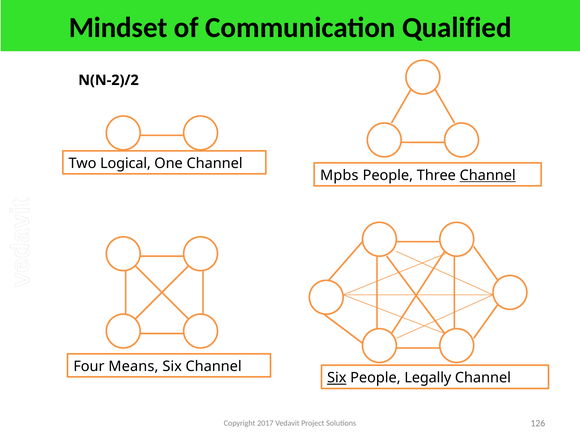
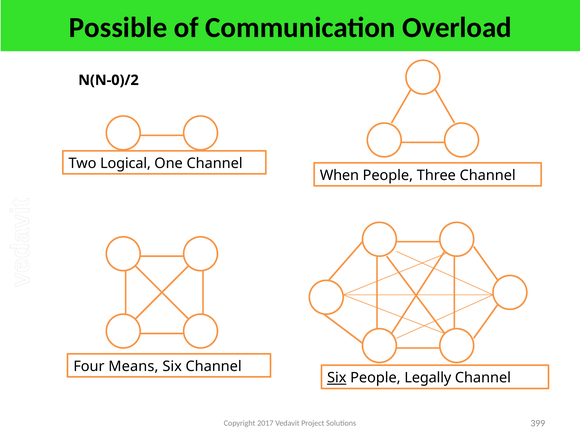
Mindset: Mindset -> Possible (118, 28)
Qualified: Qualified -> Overload (457, 28)
N(N-2)/2: N(N-2)/2 -> N(N-0)/2 (108, 80)
Mpbs: Mpbs -> When (339, 175)
Channel underline: present -> none (488, 175)
126: 126 -> 399 (538, 423)
